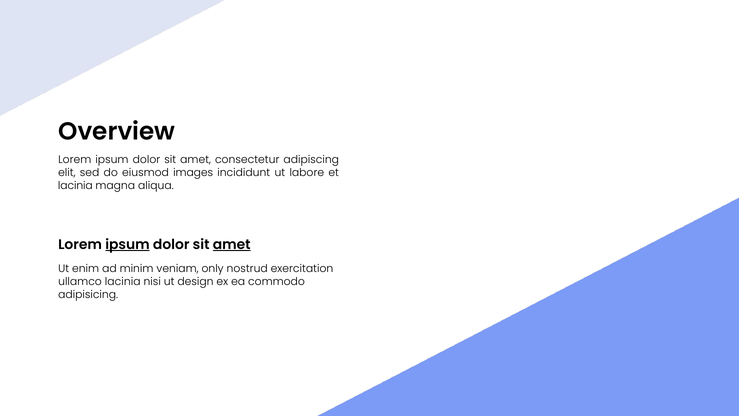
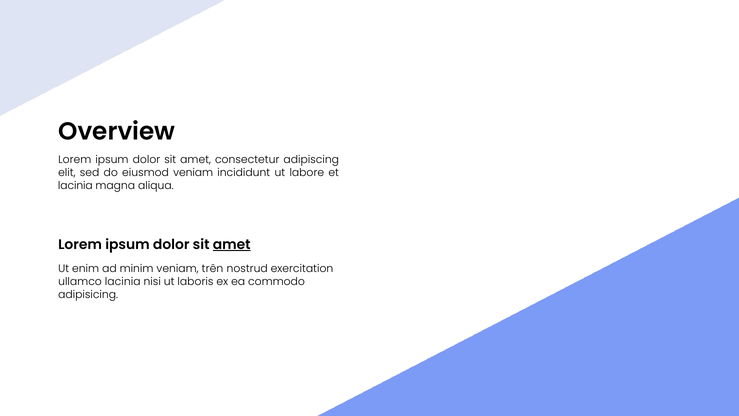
eiusmod images: images -> veniam (193, 172)
ipsum underline: present -> none (127, 244)
only: only -> trên (213, 269)
design: design -> laboris (195, 282)
